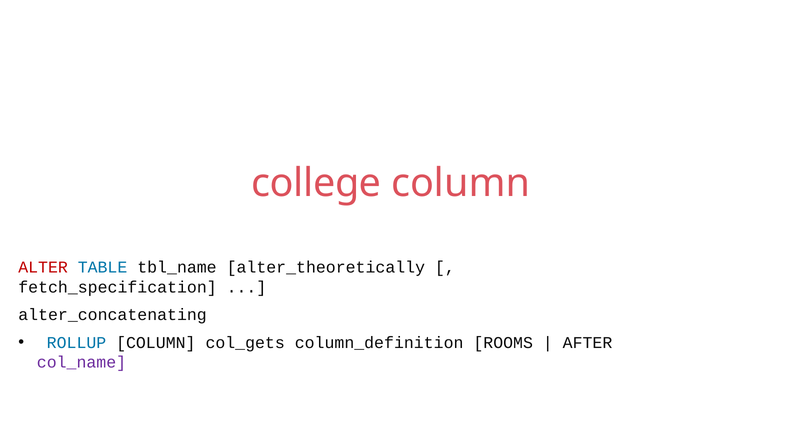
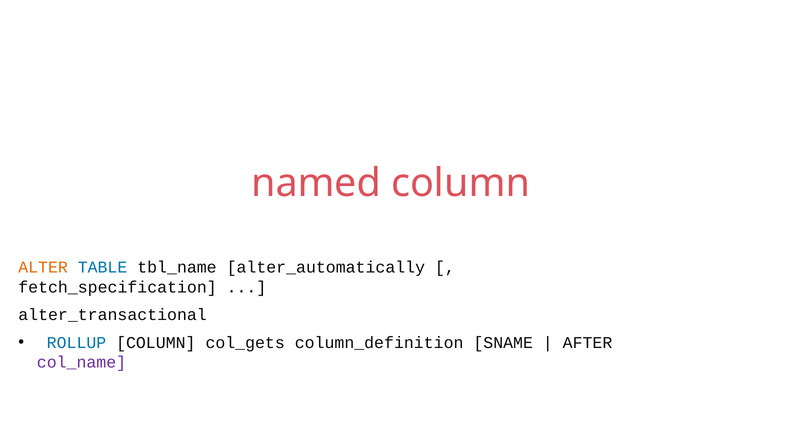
college: college -> named (316, 183)
ALTER colour: red -> orange (43, 267)
alter_theoretically: alter_theoretically -> alter_automatically (326, 267)
alter_concatenating: alter_concatenating -> alter_transactional (113, 315)
ROOMS: ROOMS -> SNAME (503, 342)
